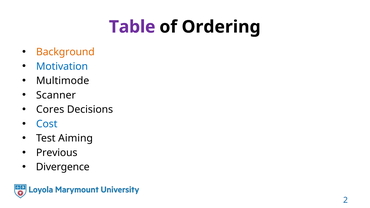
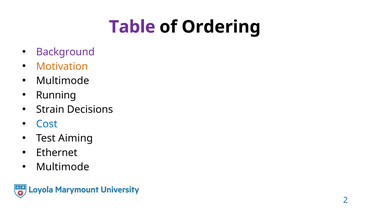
Background colour: orange -> purple (65, 52)
Motivation colour: blue -> orange (62, 66)
Scanner: Scanner -> Running (56, 95)
Cores: Cores -> Strain (50, 110)
Previous: Previous -> Ethernet (57, 153)
Divergence: Divergence -> Multimode (63, 167)
